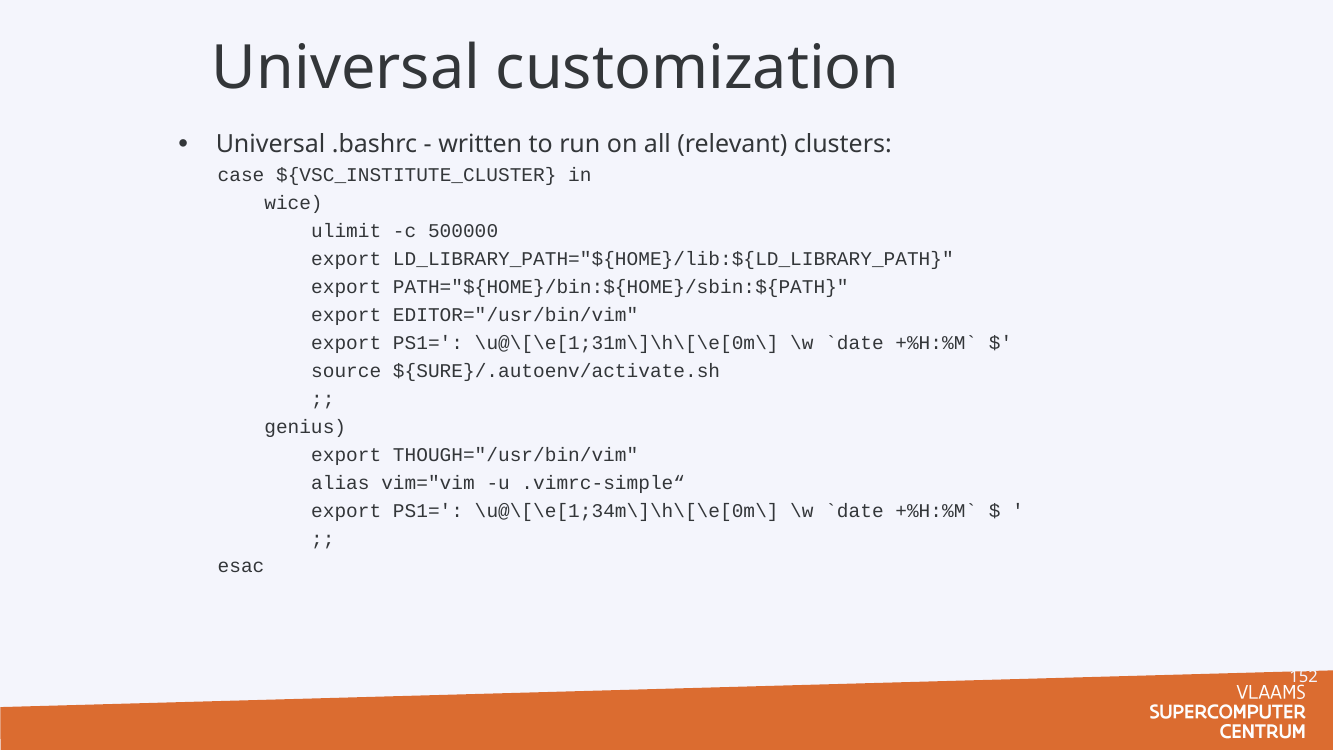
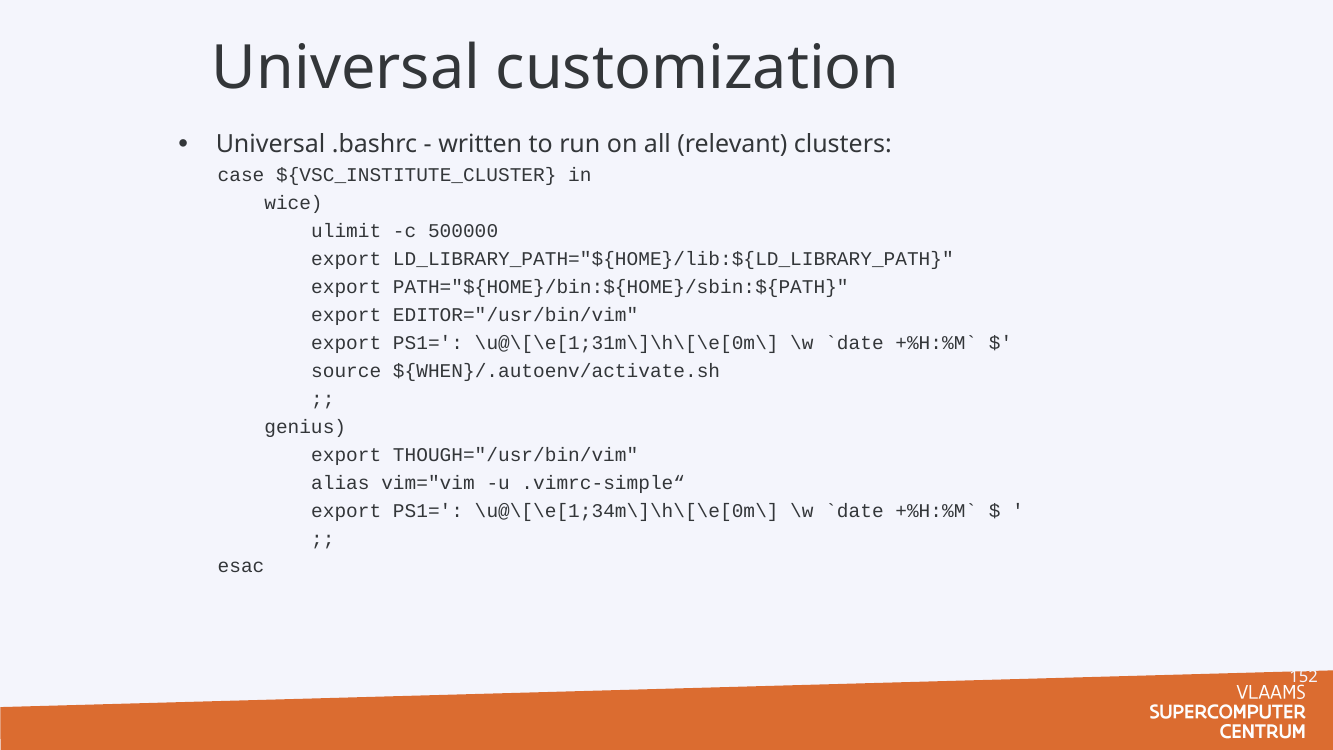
${SURE}/.autoenv/activate.sh: ${SURE}/.autoenv/activate.sh -> ${WHEN}/.autoenv/activate.sh (557, 371)
